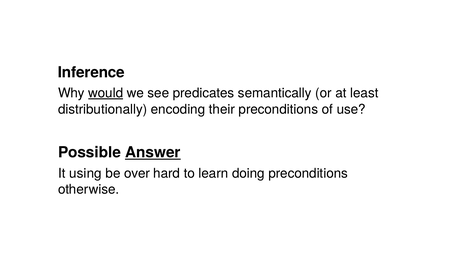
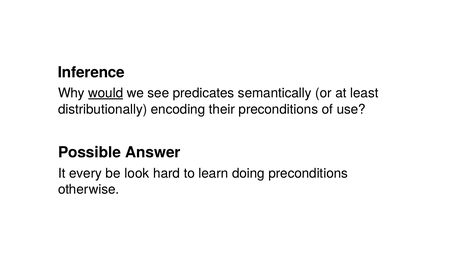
Answer underline: present -> none (153, 152)
using: using -> every (86, 173)
over: over -> look (137, 173)
